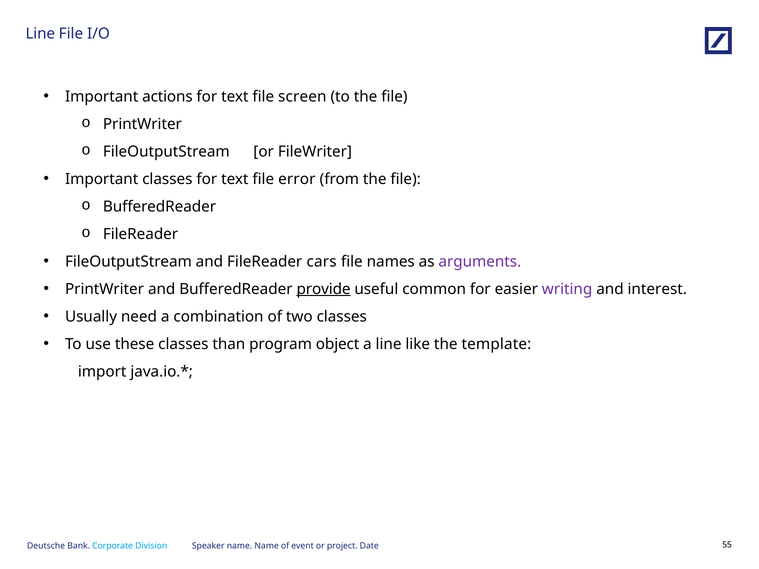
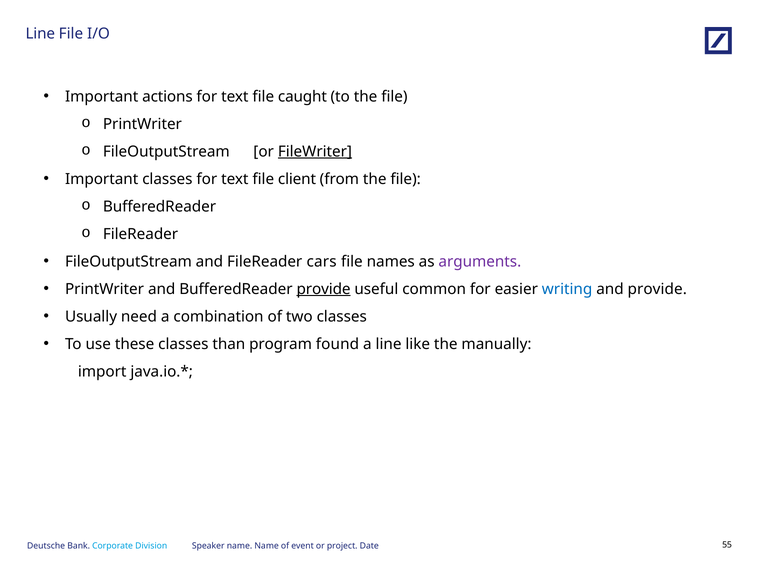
screen: screen -> caught (302, 97)
FileWriter underline: none -> present (315, 152)
error: error -> client (297, 179)
writing colour: purple -> blue (567, 289)
and interest: interest -> provide (657, 289)
object: object -> found (337, 344)
template: template -> manually (496, 344)
